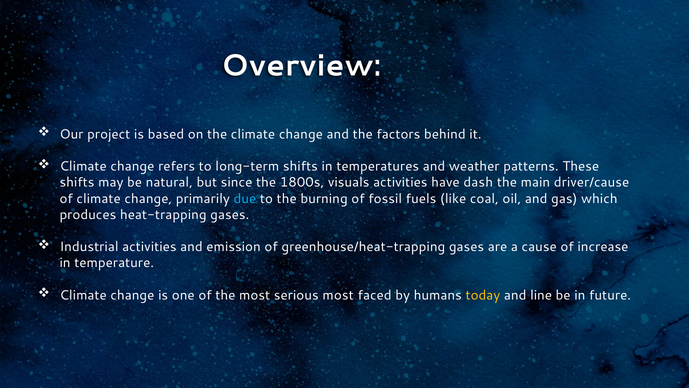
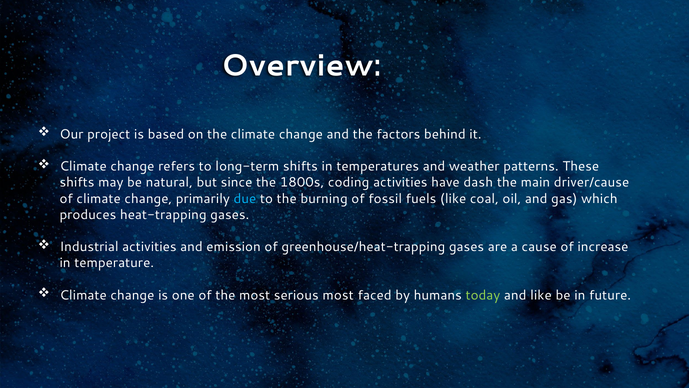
visuals: visuals -> coding (349, 182)
today colour: yellow -> light green (483, 295)
and line: line -> like (541, 295)
